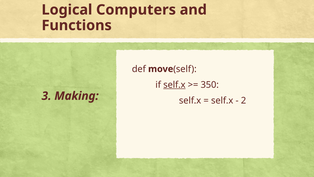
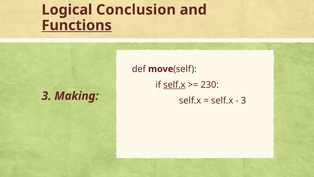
Computers: Computers -> Conclusion (136, 10)
Functions underline: none -> present (77, 25)
350: 350 -> 230 (210, 85)
2: 2 -> 3 (244, 100)
